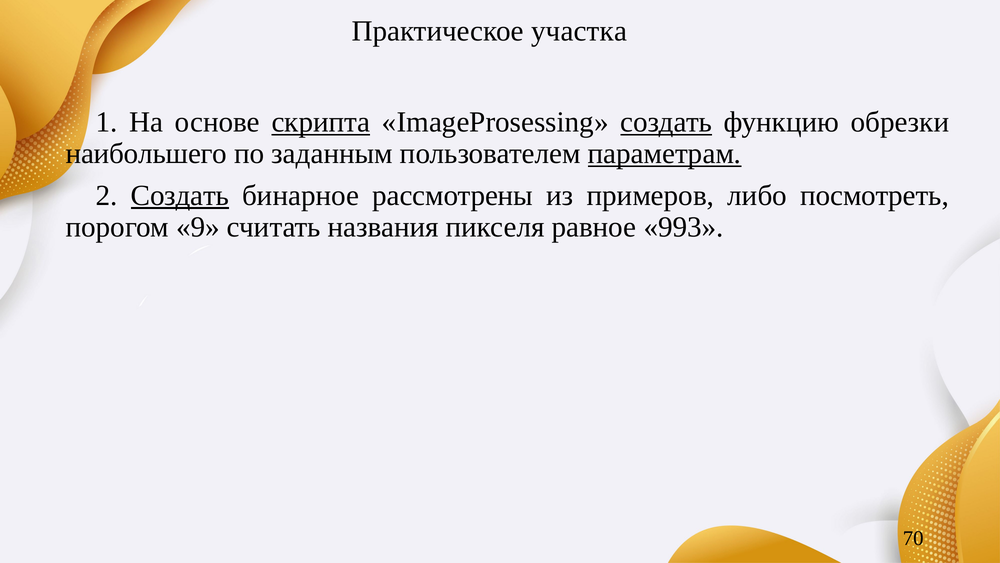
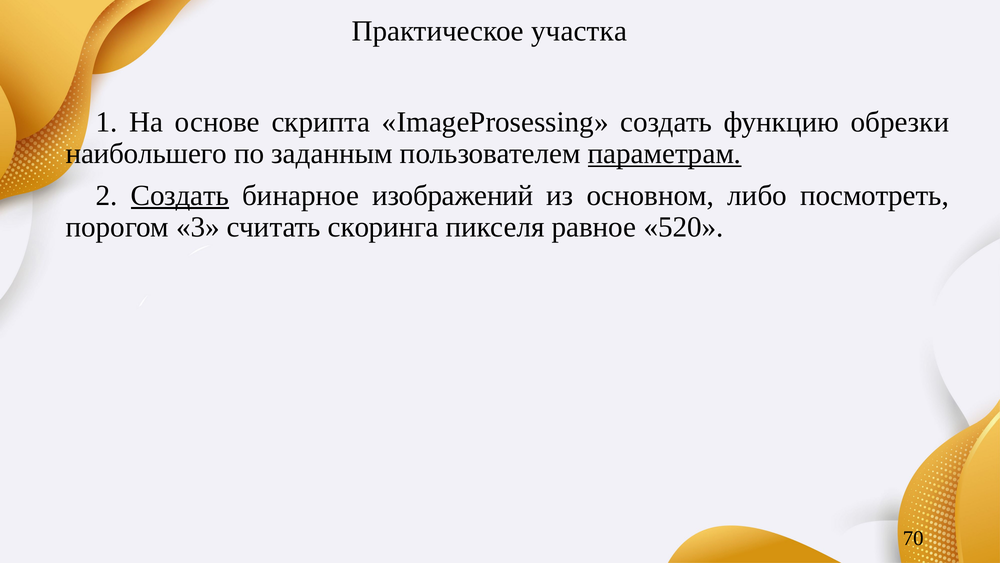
скрипта underline: present -> none (321, 122)
создать underline: present -> none (666, 122)
рассмотрены: рассмотрены -> изображений (453, 195)
примеров: примеров -> основном (650, 195)
9: 9 -> 3 (198, 227)
названия: названия -> скоринга (383, 227)
993: 993 -> 520 (684, 227)
